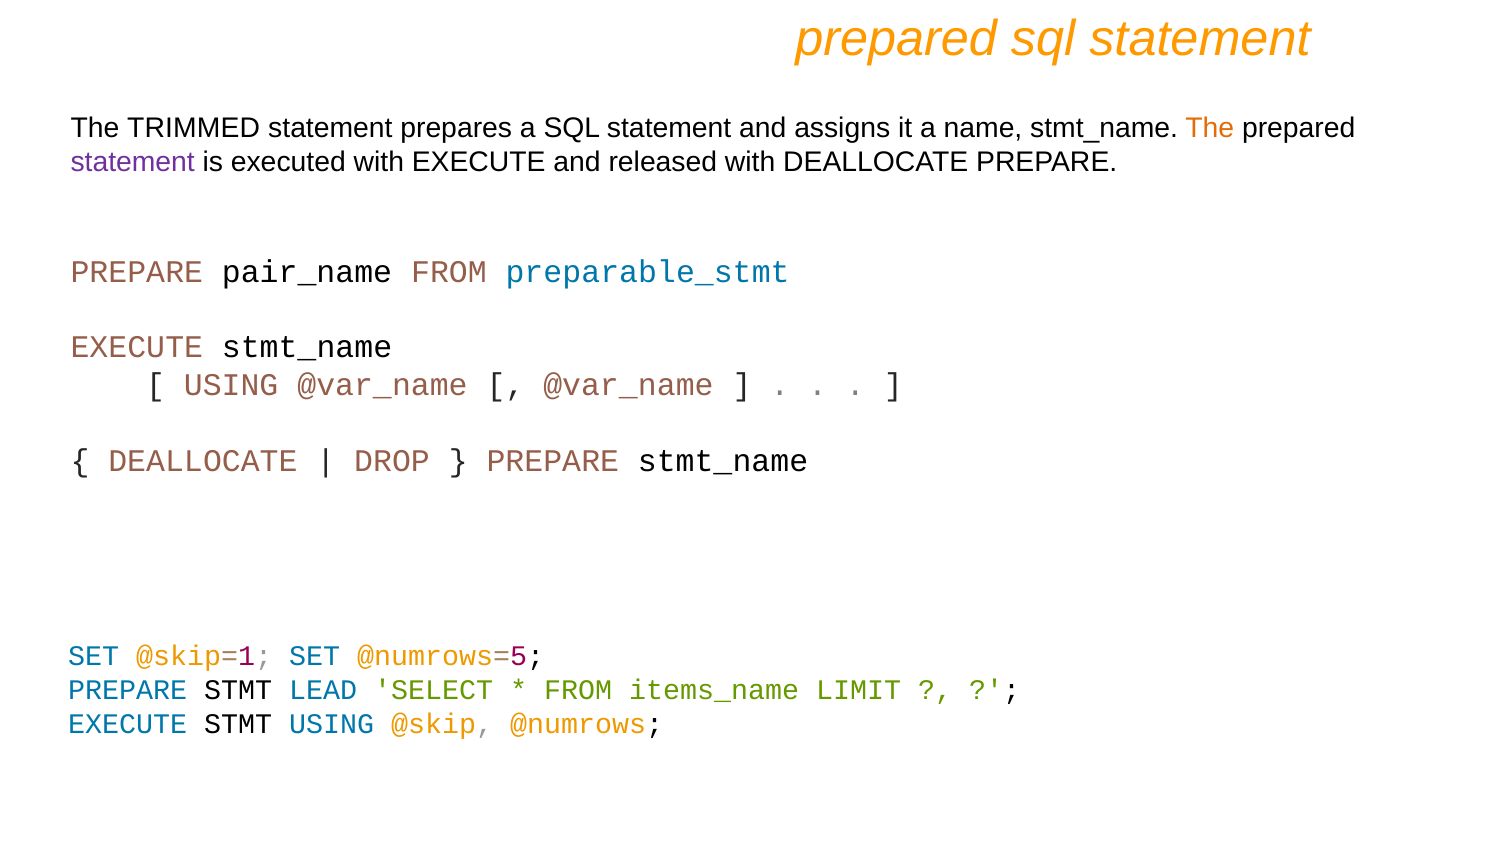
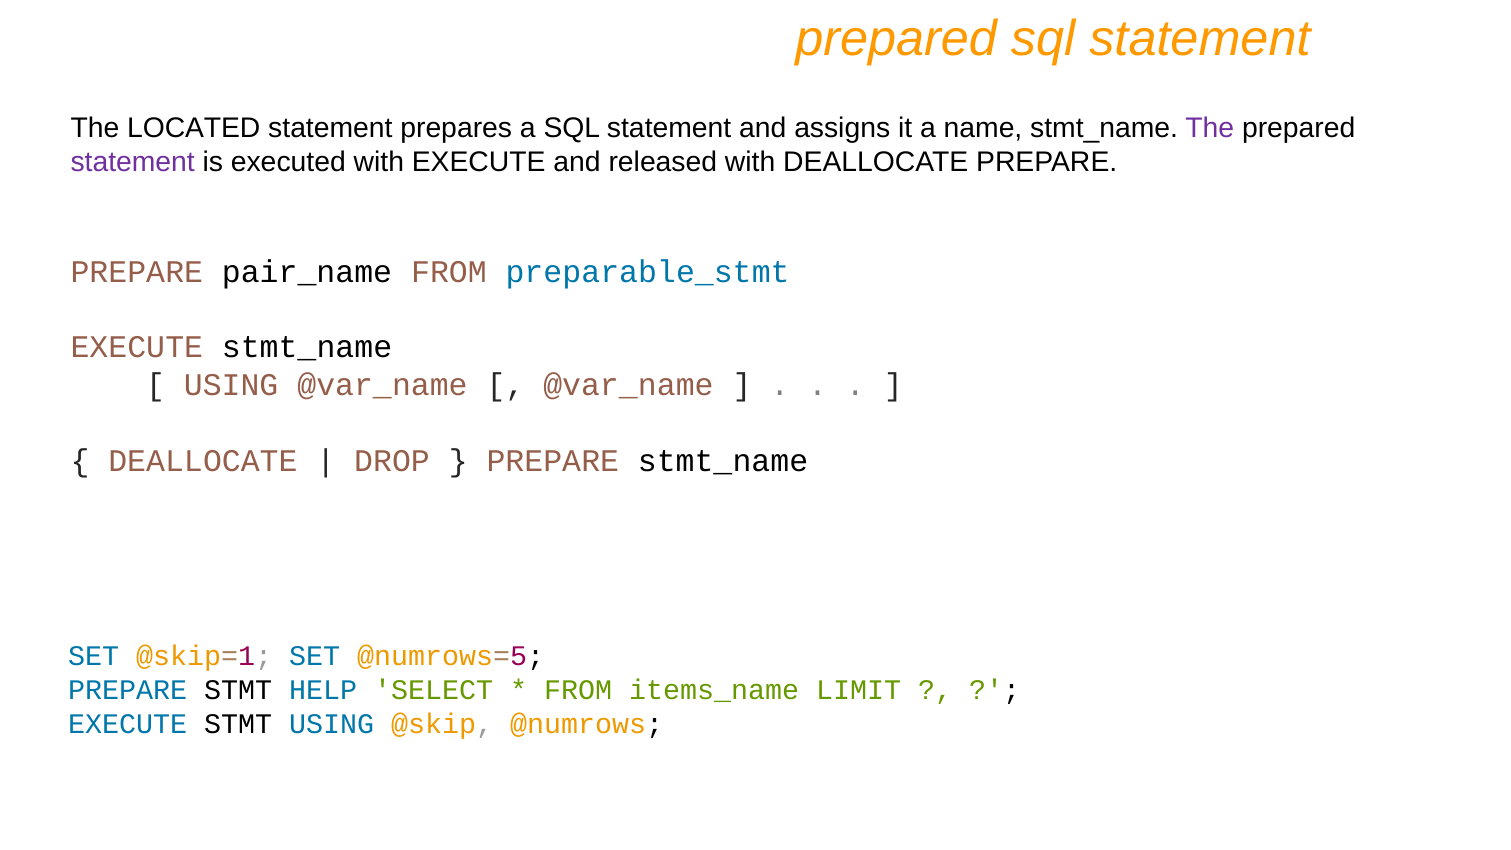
TRIMMED: TRIMMED -> LOCATED (194, 128)
The colour: orange -> purple (1210, 128)
LEAD: LEAD -> HELP (323, 690)
